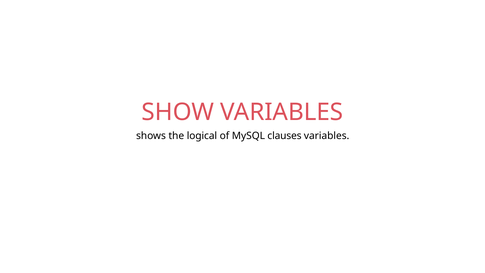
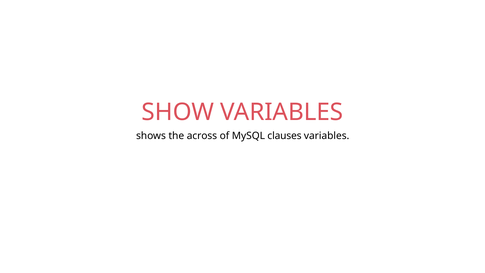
logical: logical -> across (202, 136)
